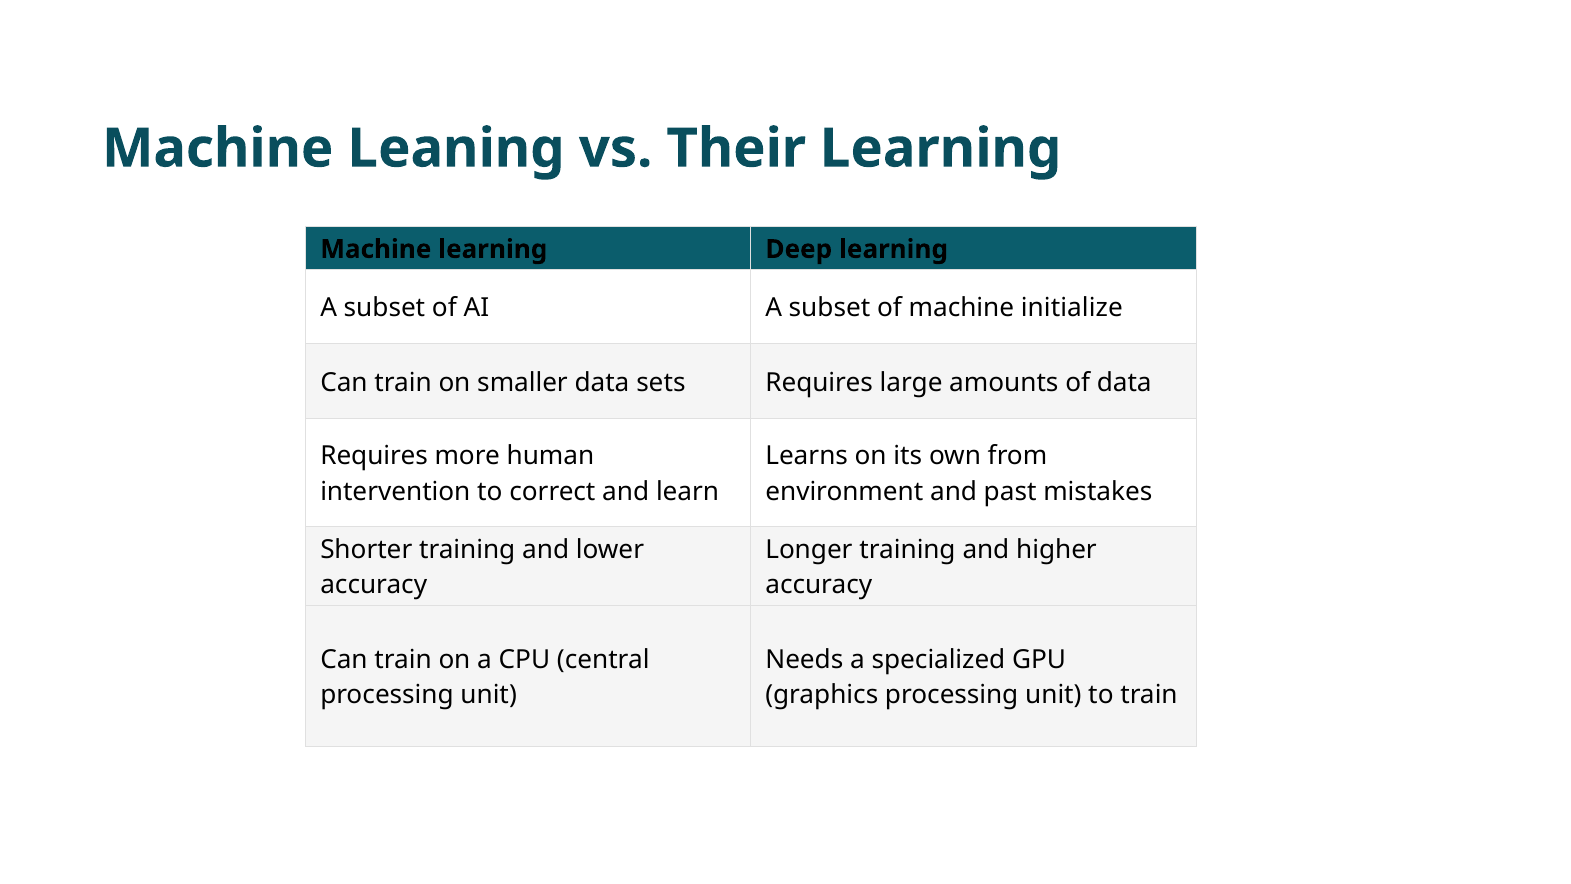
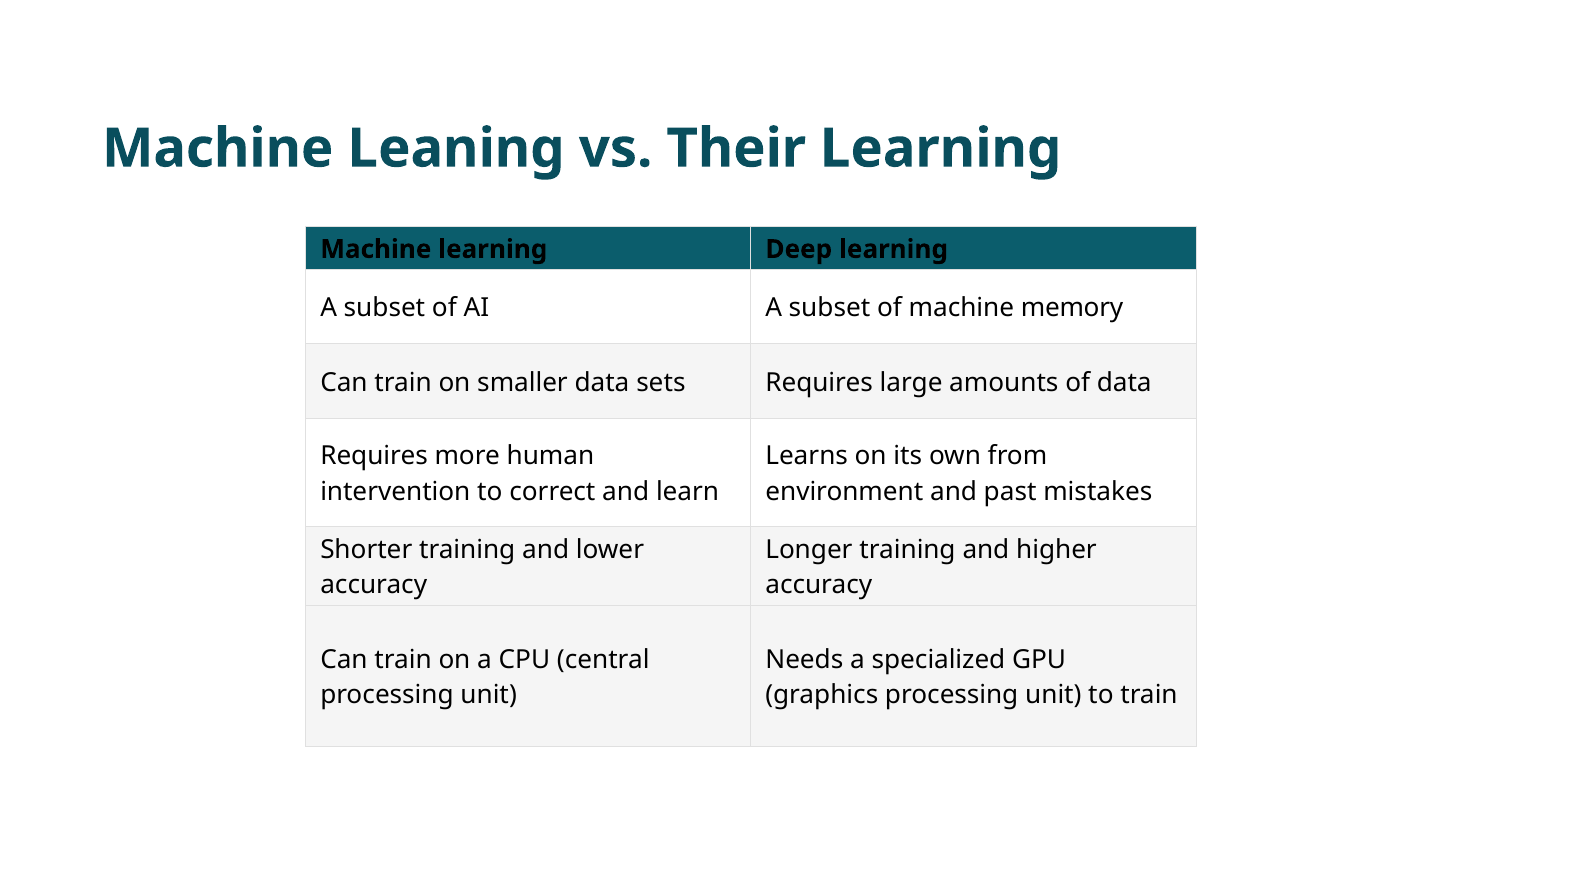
initialize: initialize -> memory (1072, 308)
